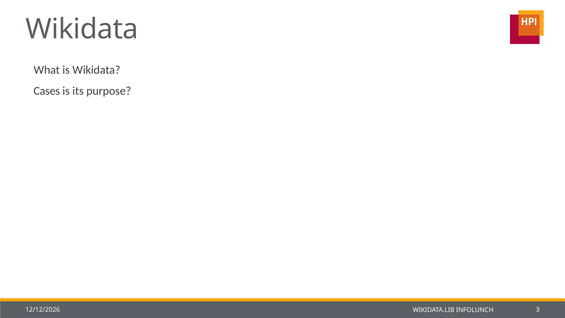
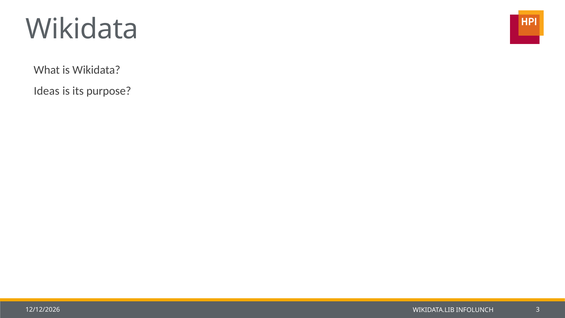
Cases: Cases -> Ideas (47, 91)
